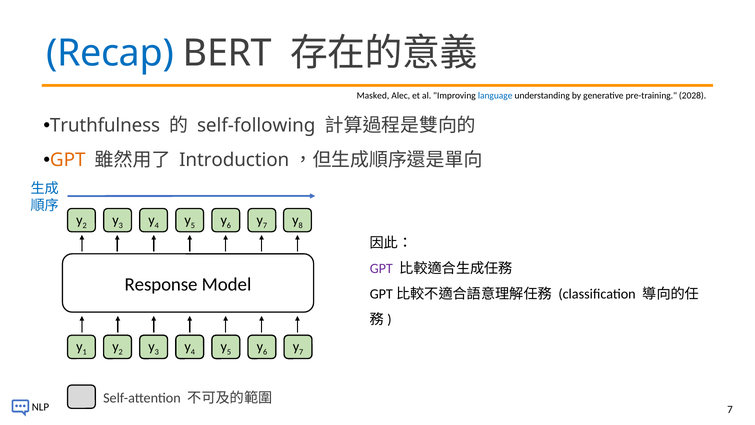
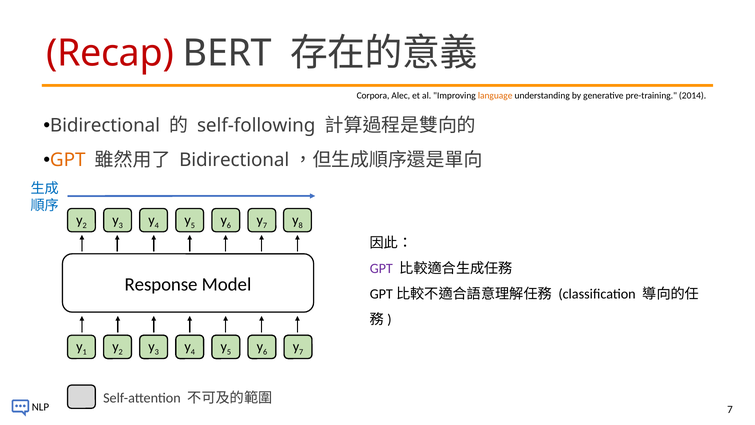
Recap colour: blue -> red (110, 53)
Masked: Masked -> Corpora (373, 95)
language colour: blue -> orange (495, 95)
2028: 2028 -> 2014 (693, 95)
Truthfulness: Truthfulness -> Bidirectional (105, 126)
Introduction: Introduction -> Bidirectional (234, 160)
